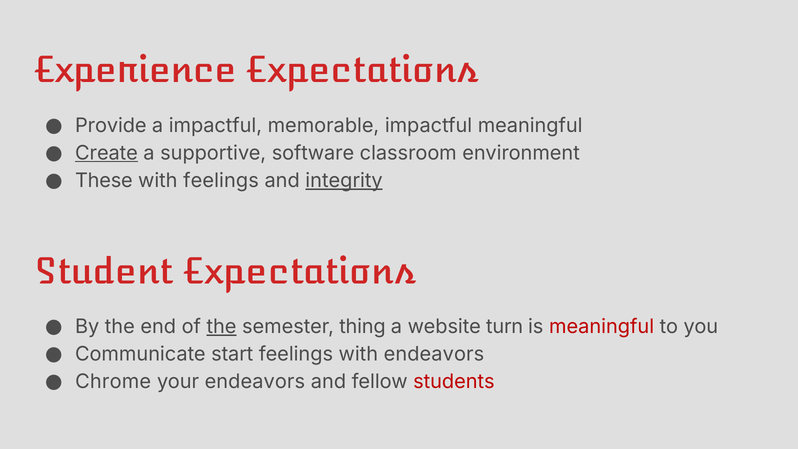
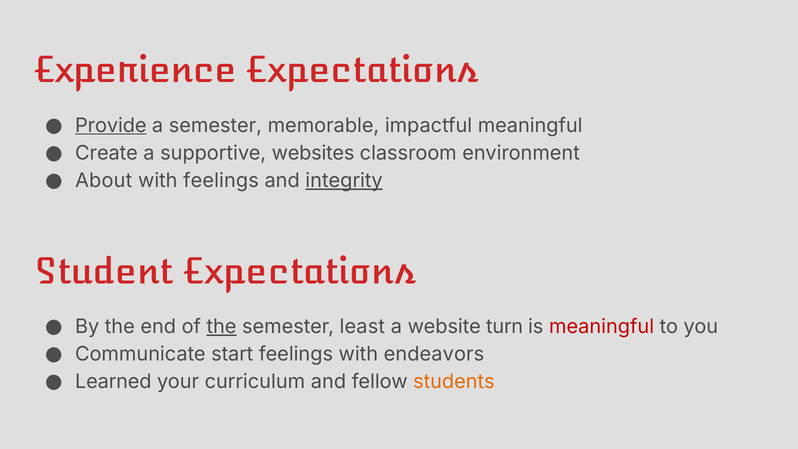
Provide underline: none -> present (111, 125)
a impactful: impactful -> semester (215, 125)
Create underline: present -> none (106, 153)
software: software -> websites (313, 153)
These: These -> About (104, 181)
thing: thing -> least (362, 327)
Chrome: Chrome -> Learned (113, 382)
your endeavors: endeavors -> curriculum (255, 382)
students colour: red -> orange (454, 382)
